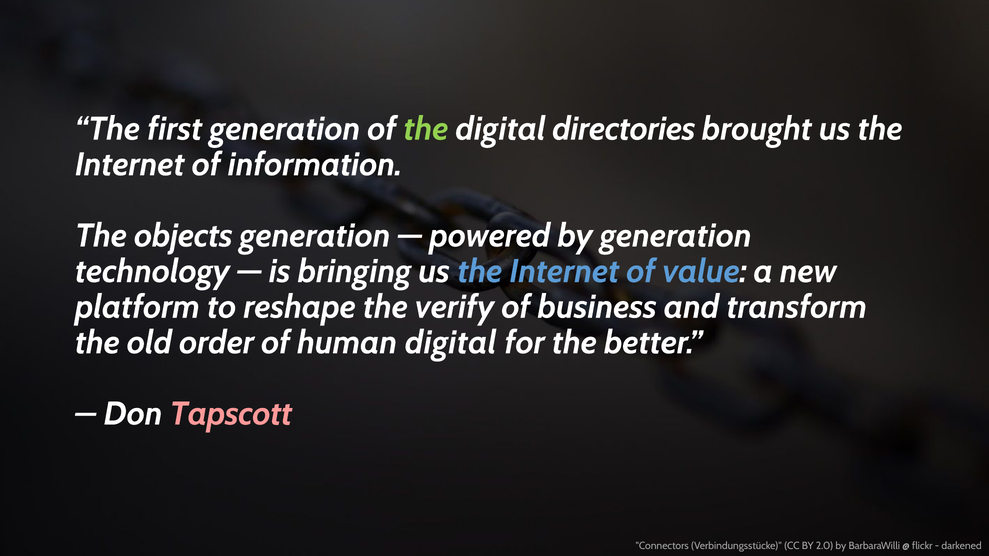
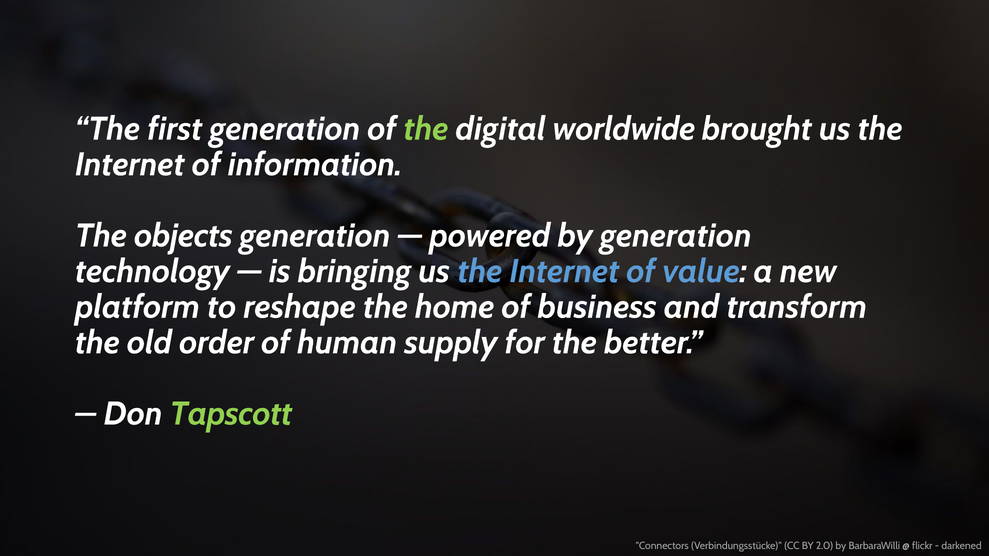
directories: directories -> worldwide (624, 129)
verify: verify -> home (455, 307)
human digital: digital -> supply (451, 343)
Tapscott colour: pink -> light green (231, 414)
